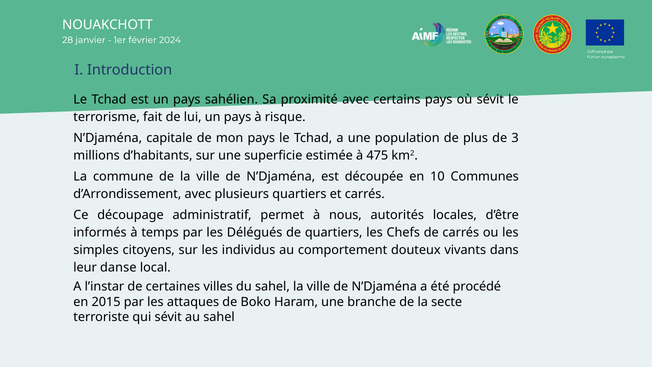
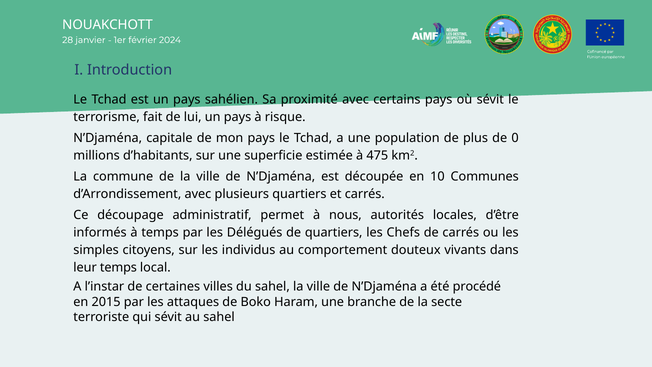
3: 3 -> 0 (515, 138)
leur danse: danse -> temps (118, 268)
